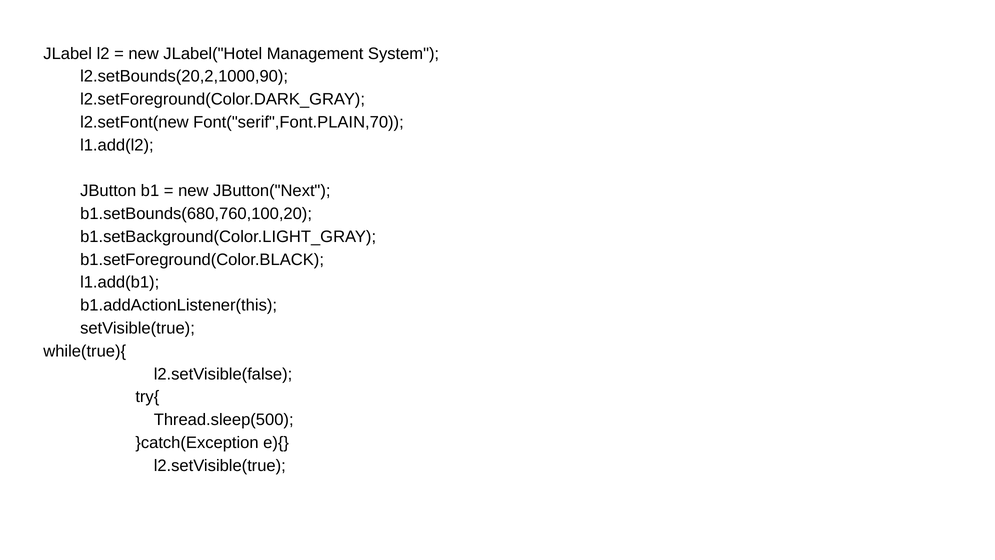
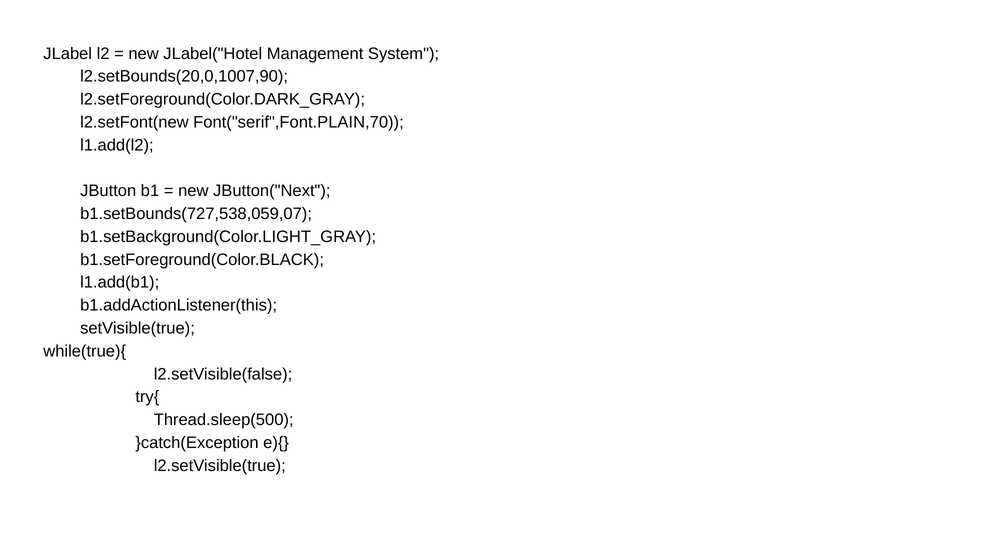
l2.setBounds(20,2,1000,90: l2.setBounds(20,2,1000,90 -> l2.setBounds(20,0,1007,90 (184, 76)
b1.setBounds(680,760,100,20: b1.setBounds(680,760,100,20 -> b1.setBounds(727,538,059,07 (196, 214)
